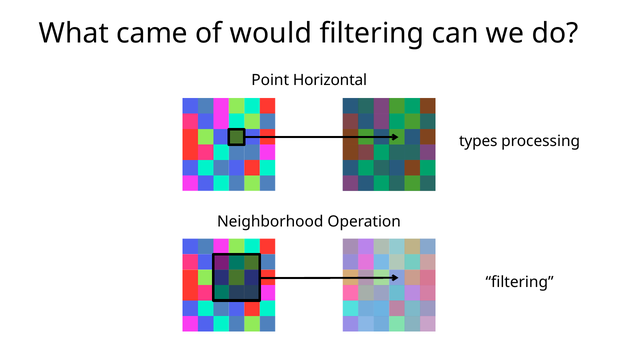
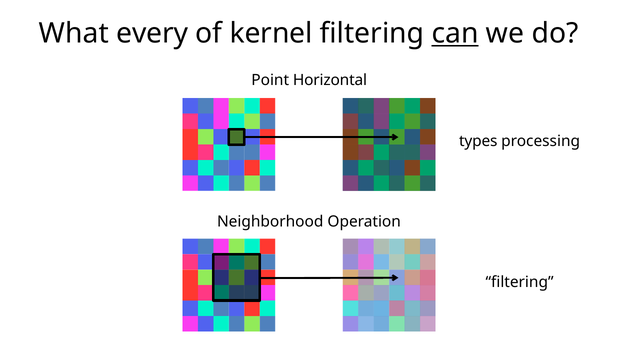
came: came -> every (152, 33)
would: would -> kernel (271, 33)
can underline: none -> present (455, 33)
